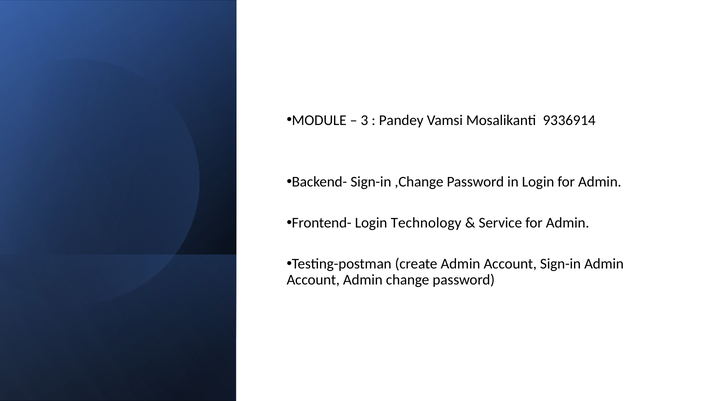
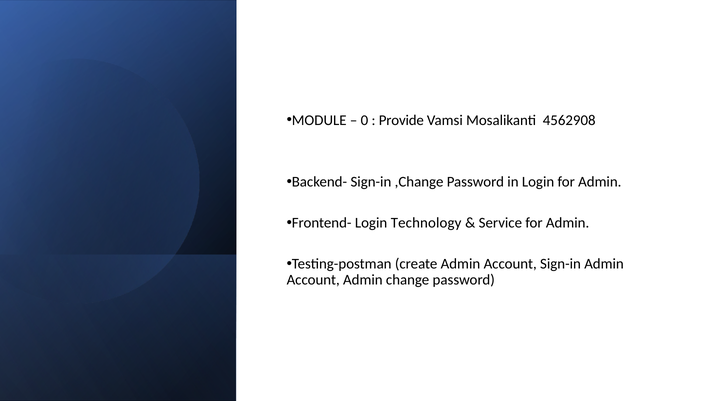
3: 3 -> 0 (364, 120)
Pandey: Pandey -> Provide (401, 120)
9336914: 9336914 -> 4562908 (569, 120)
